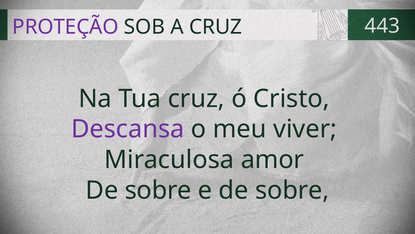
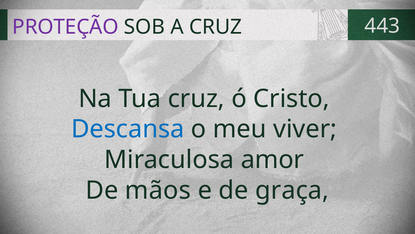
Descansa colour: purple -> blue (128, 129)
sobre: sobre -> mãos (158, 190)
e de sobre: sobre -> graça (292, 190)
